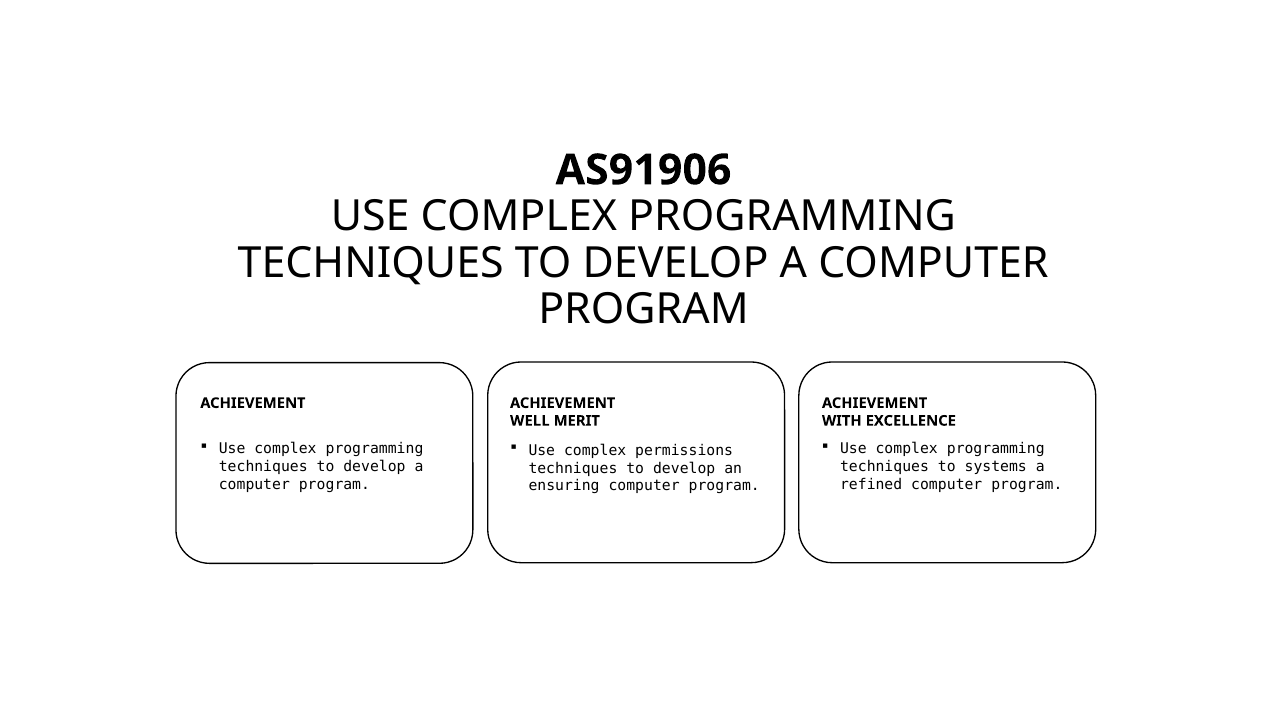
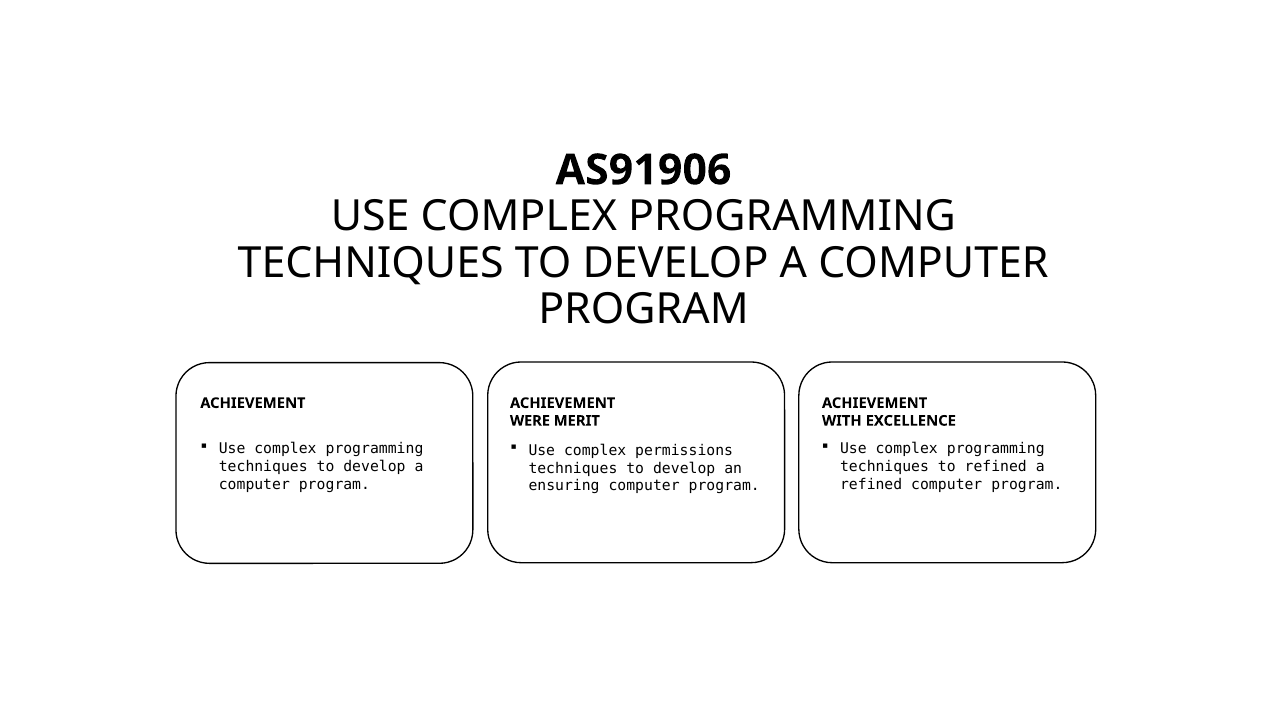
WELL: WELL -> WERE (530, 421)
to systems: systems -> refined (996, 466)
